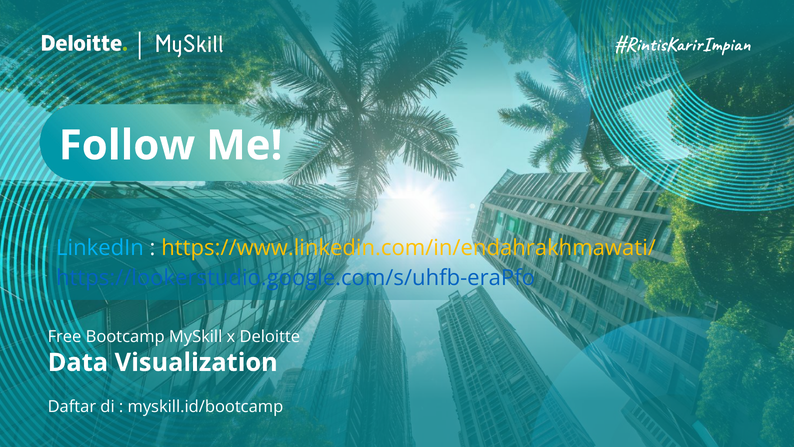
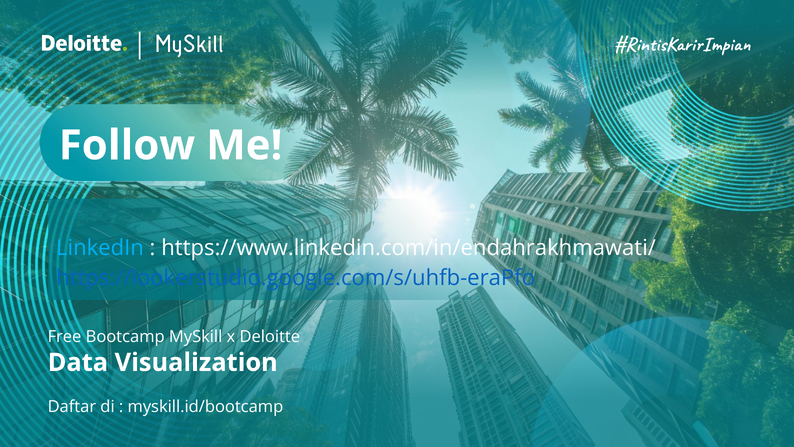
https://www.linkedin.com/in/endahrakhmawati/ colour: yellow -> white (409, 248)
